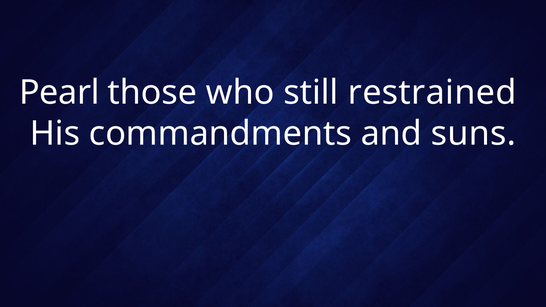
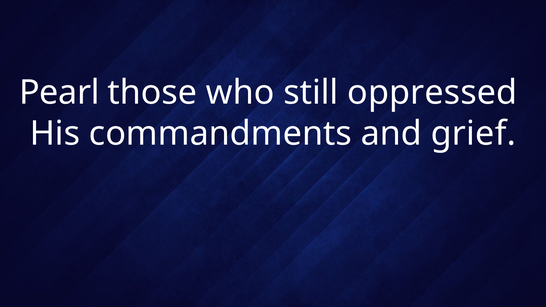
restrained: restrained -> oppressed (432, 93)
suns: suns -> grief (473, 134)
